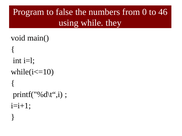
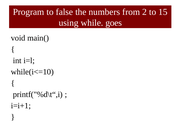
0: 0 -> 2 (144, 12)
46: 46 -> 15 (163, 12)
they: they -> goes (114, 23)
